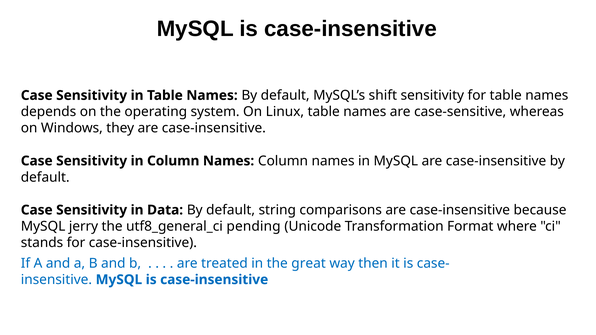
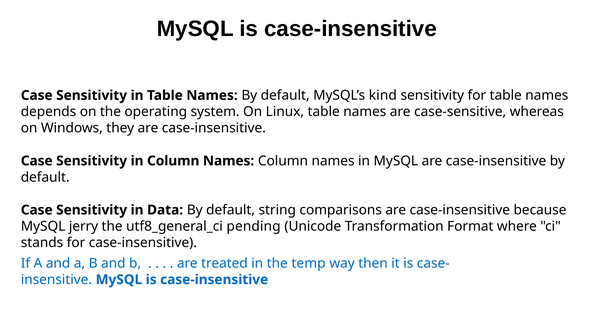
shift: shift -> kind (383, 95)
great: great -> temp (309, 263)
